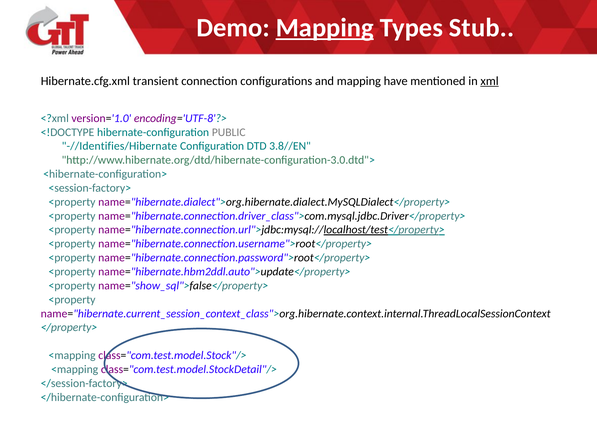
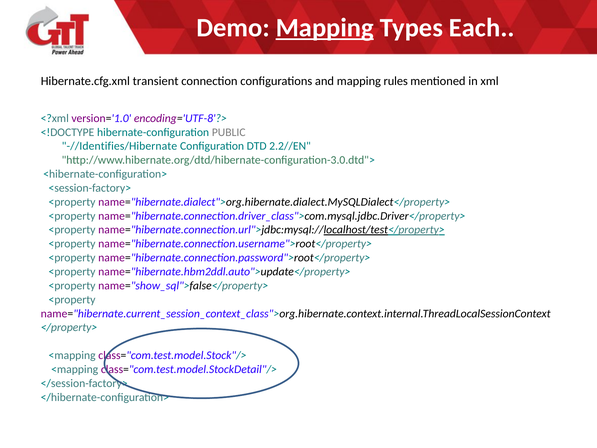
Stub: Stub -> Each (482, 28)
have: have -> rules (396, 81)
xml underline: present -> none (490, 81)
3.8//EN: 3.8//EN -> 2.2//EN (290, 146)
